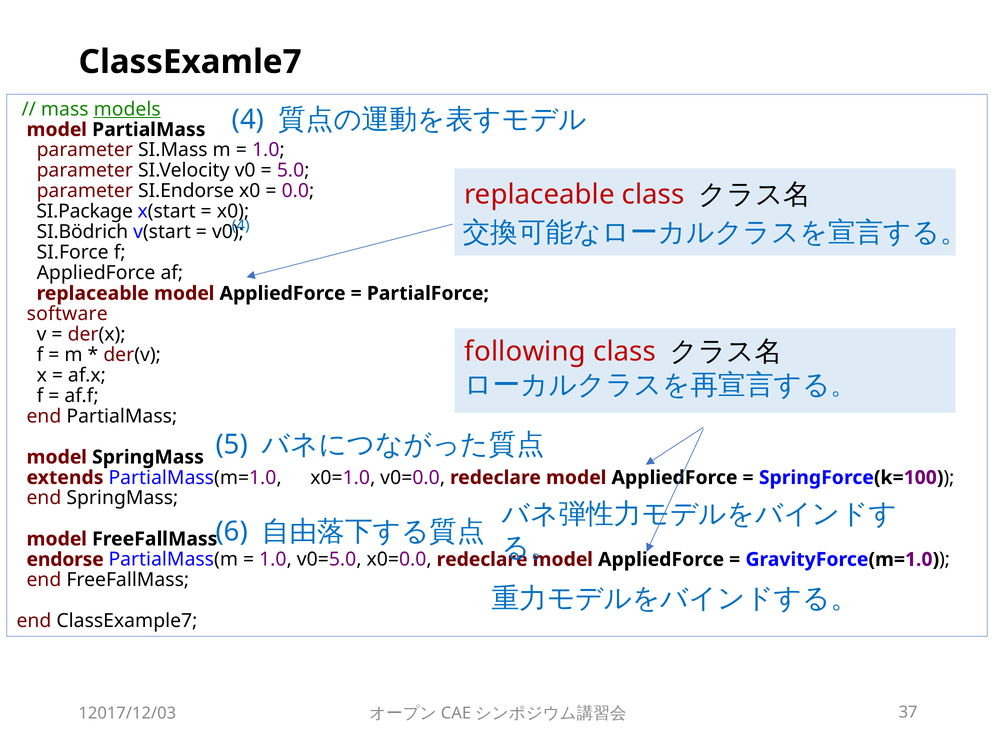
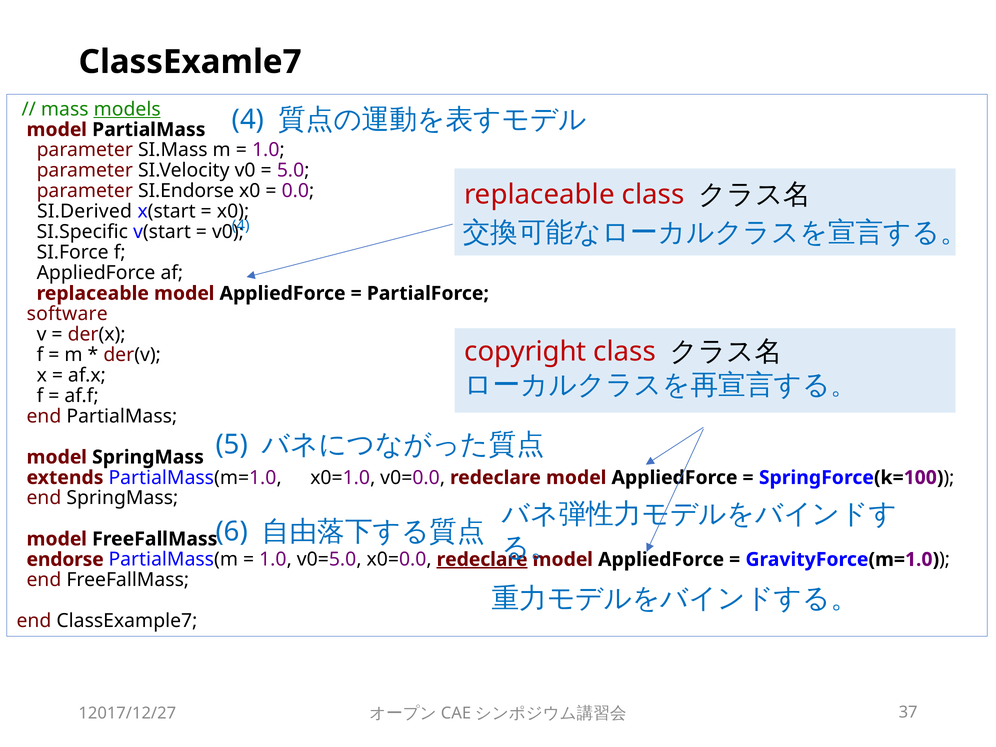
SI.Package: SI.Package -> SI.Derived (84, 212)
SI.Bödrich: SI.Bödrich -> SI.Specific (82, 232)
following: following -> copyright (525, 352)
redeclare underline: none -> present (482, 559)
12017/12/03: 12017/12/03 -> 12017/12/27 (127, 713)
